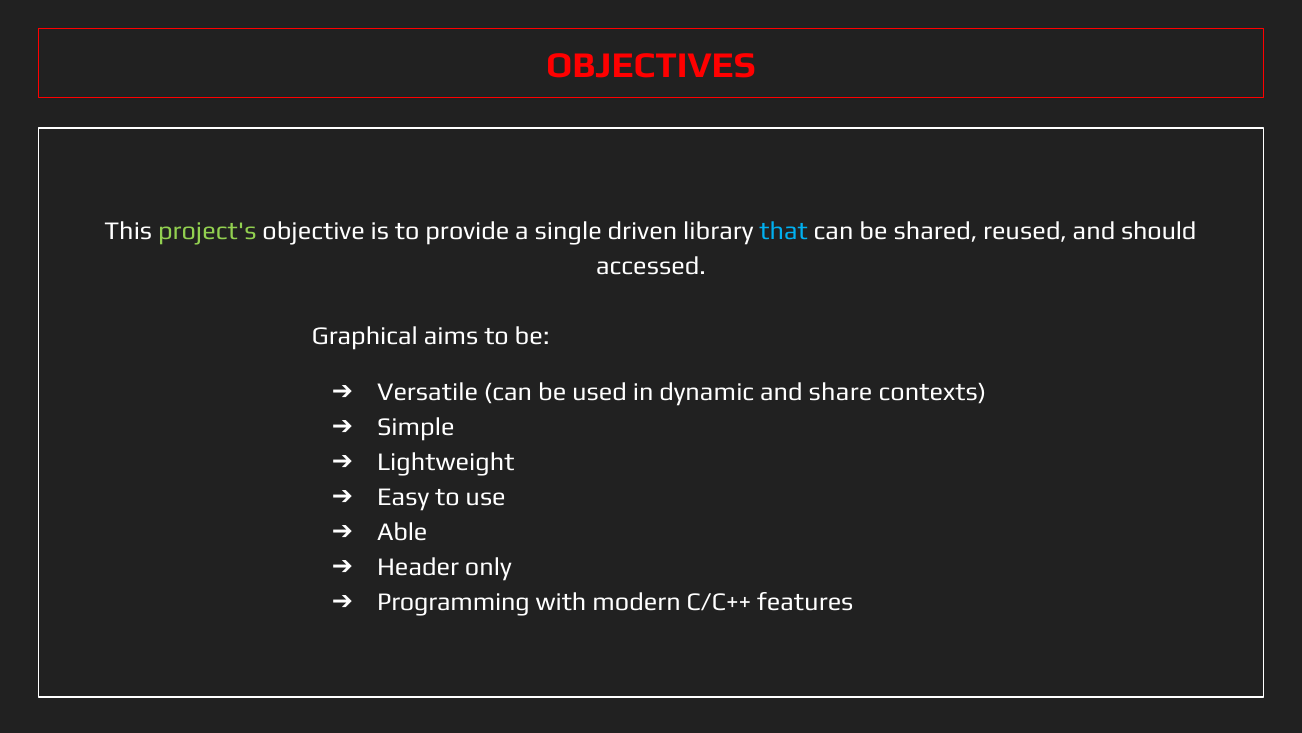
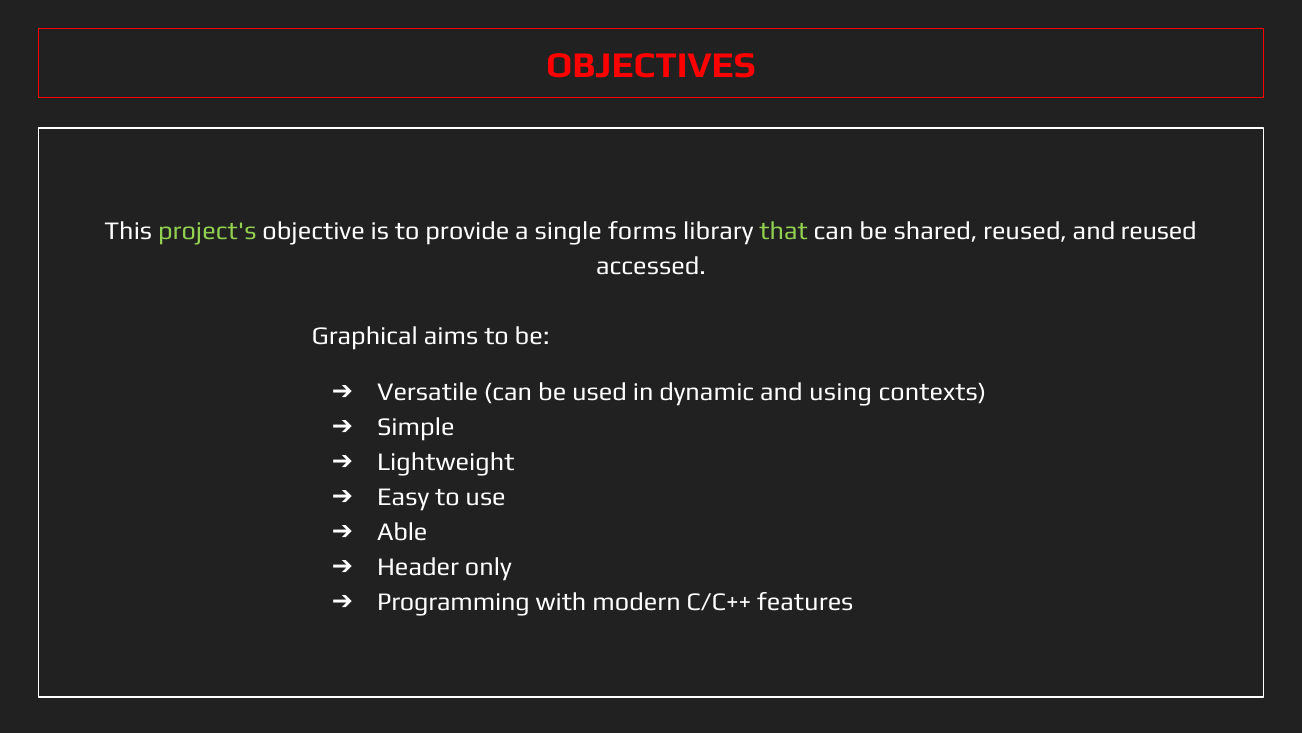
driven: driven -> forms (642, 231)
that colour: light blue -> light green (784, 231)
and should: should -> reused (1159, 231)
share: share -> using (841, 392)
